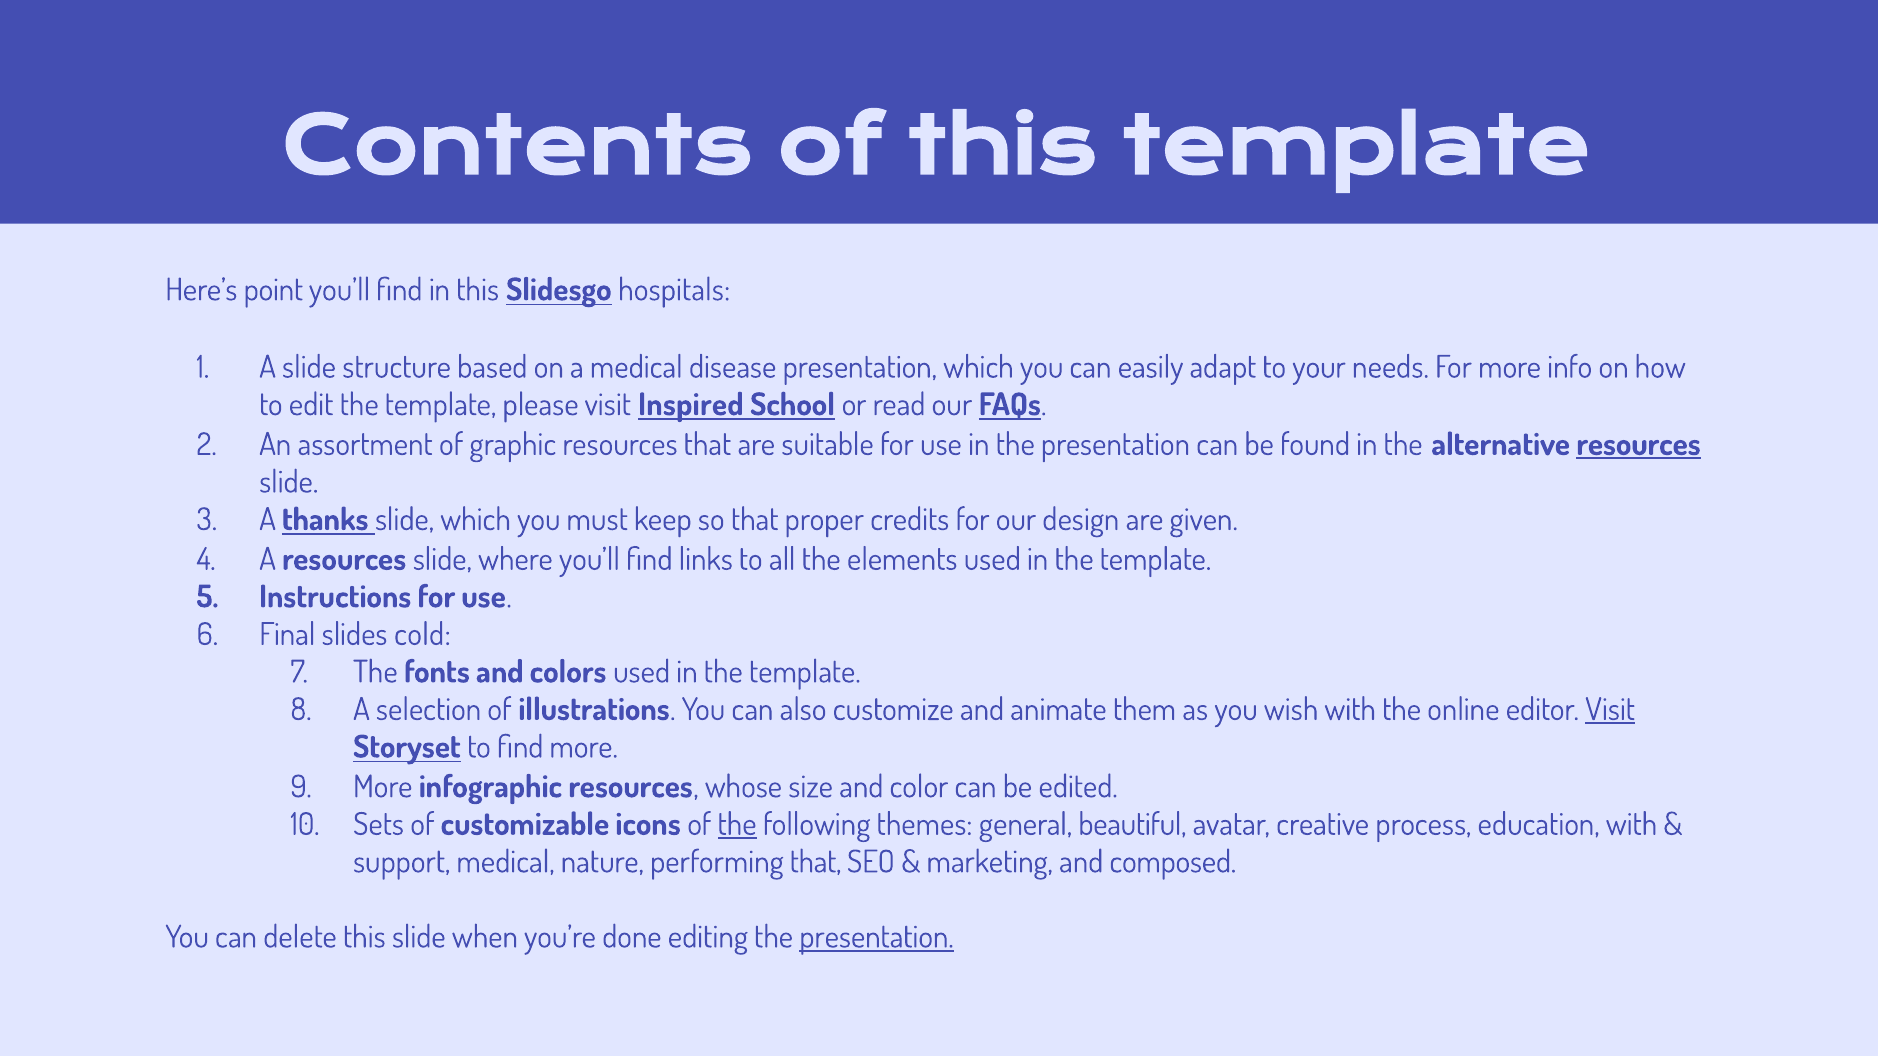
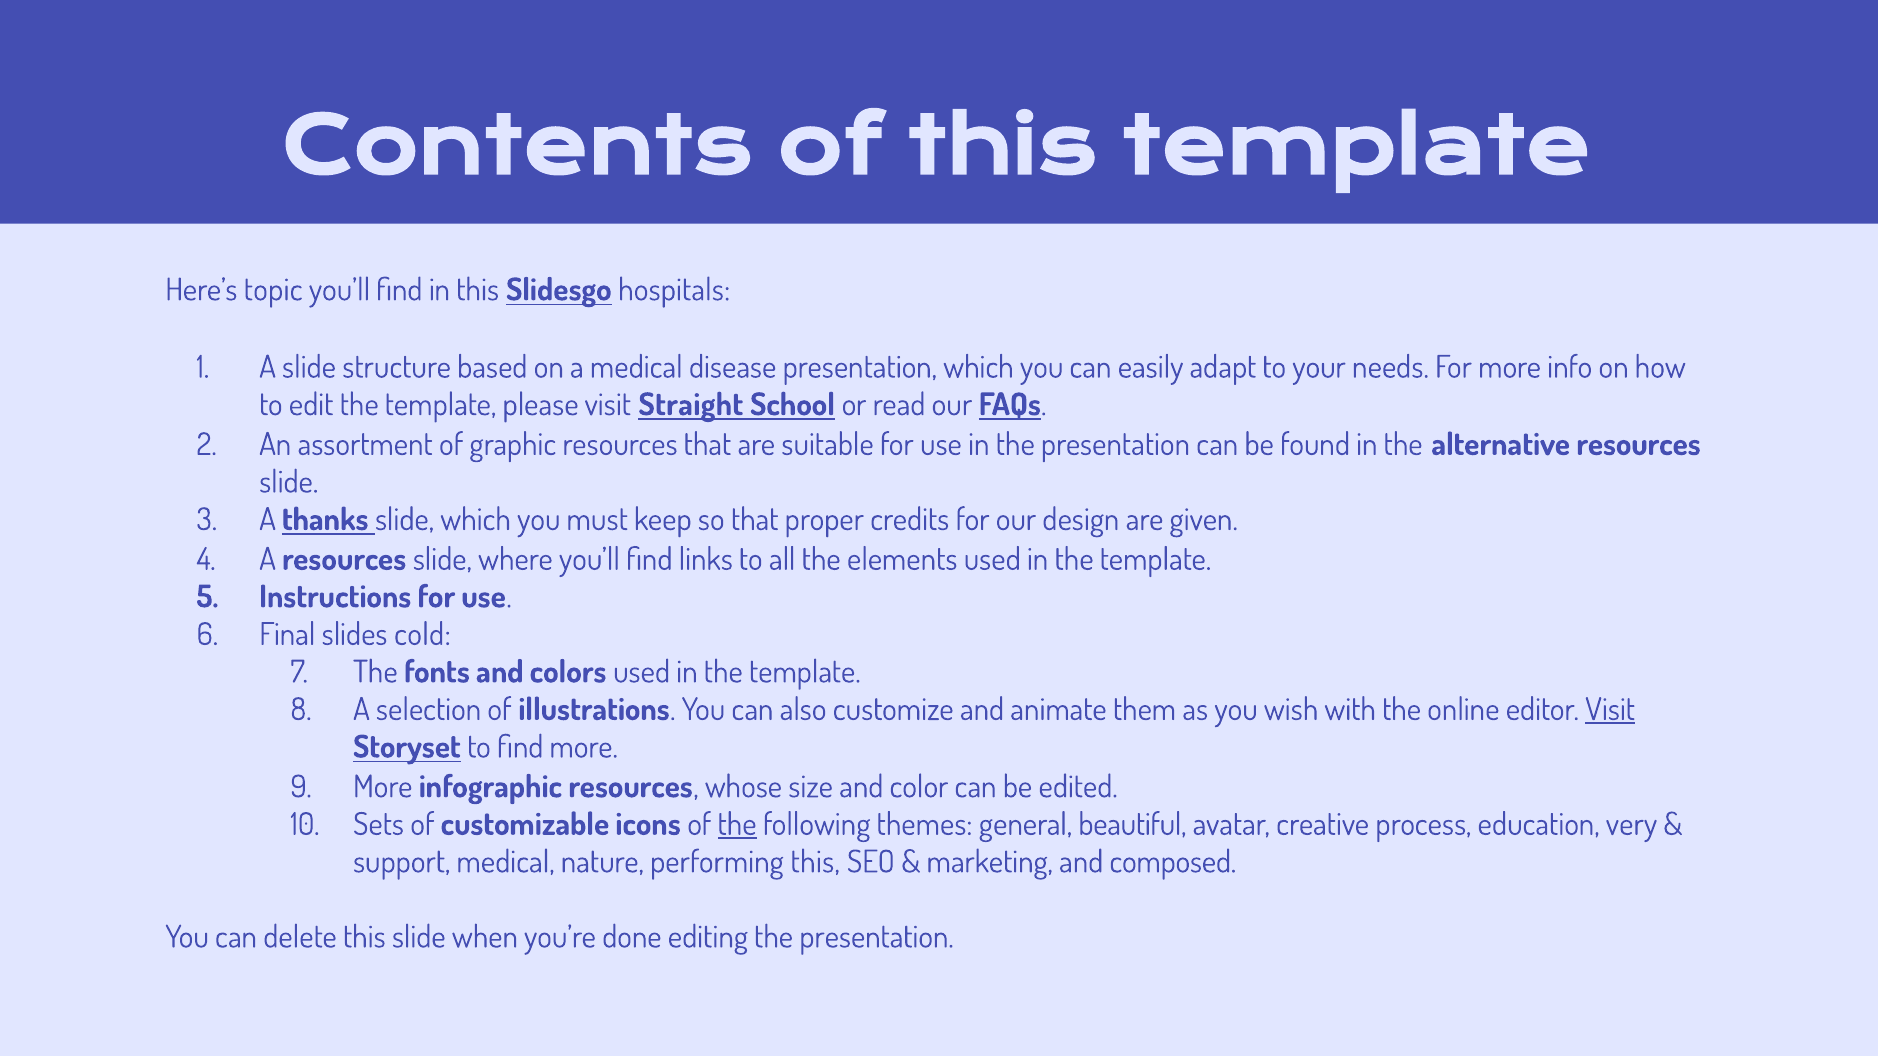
point: point -> topic (273, 290)
Inspired: Inspired -> Straight (691, 405)
resources underline: present -> none (1639, 445)
education with: with -> very (1631, 825)
performing that: that -> this (815, 862)
presentation underline: present -> none (876, 938)
